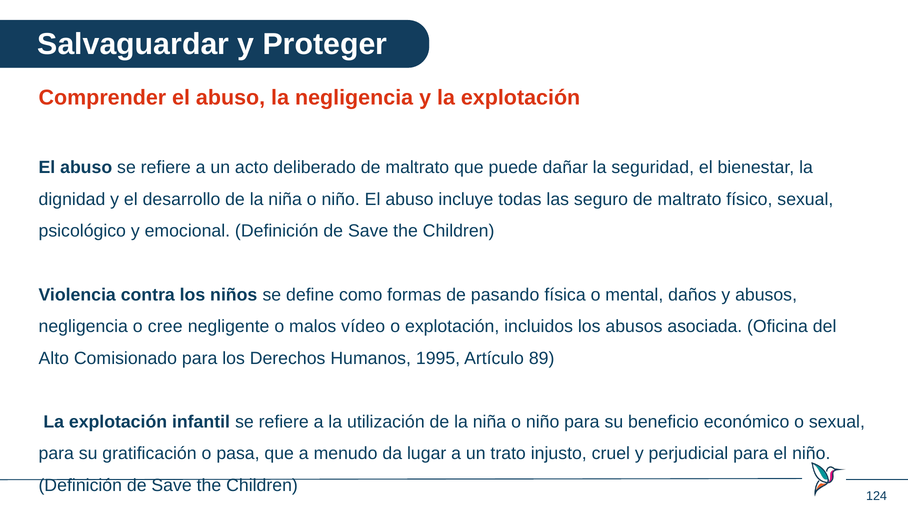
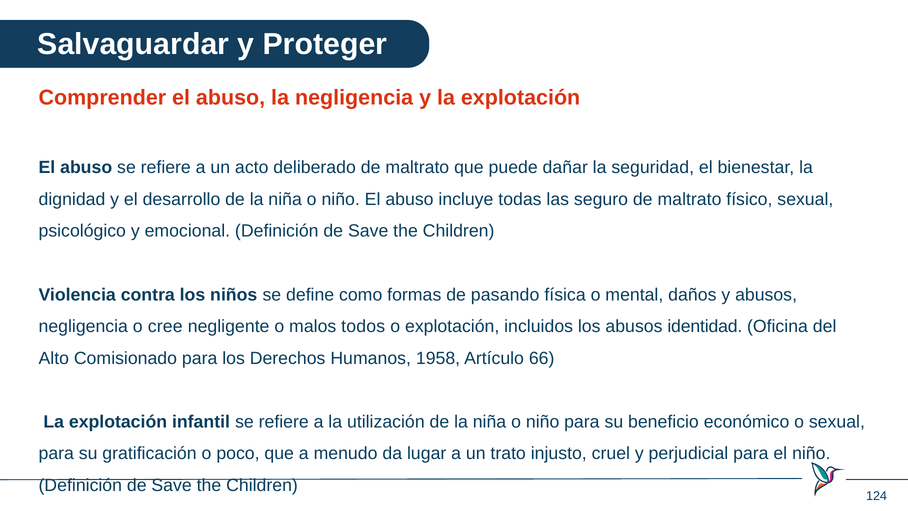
vídeo: vídeo -> todos (363, 326)
asociada: asociada -> identidad (705, 326)
1995: 1995 -> 1958 (438, 358)
89: 89 -> 66 (542, 358)
pasa: pasa -> poco (238, 453)
